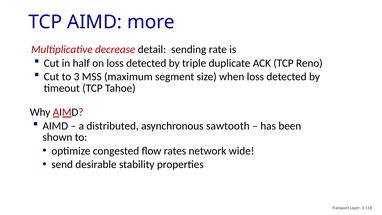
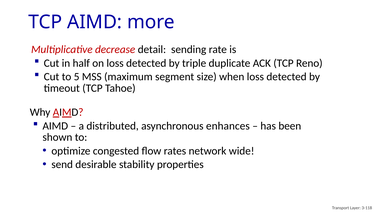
3: 3 -> 5 (77, 77)
sawtooth: sawtooth -> enhances (228, 126)
